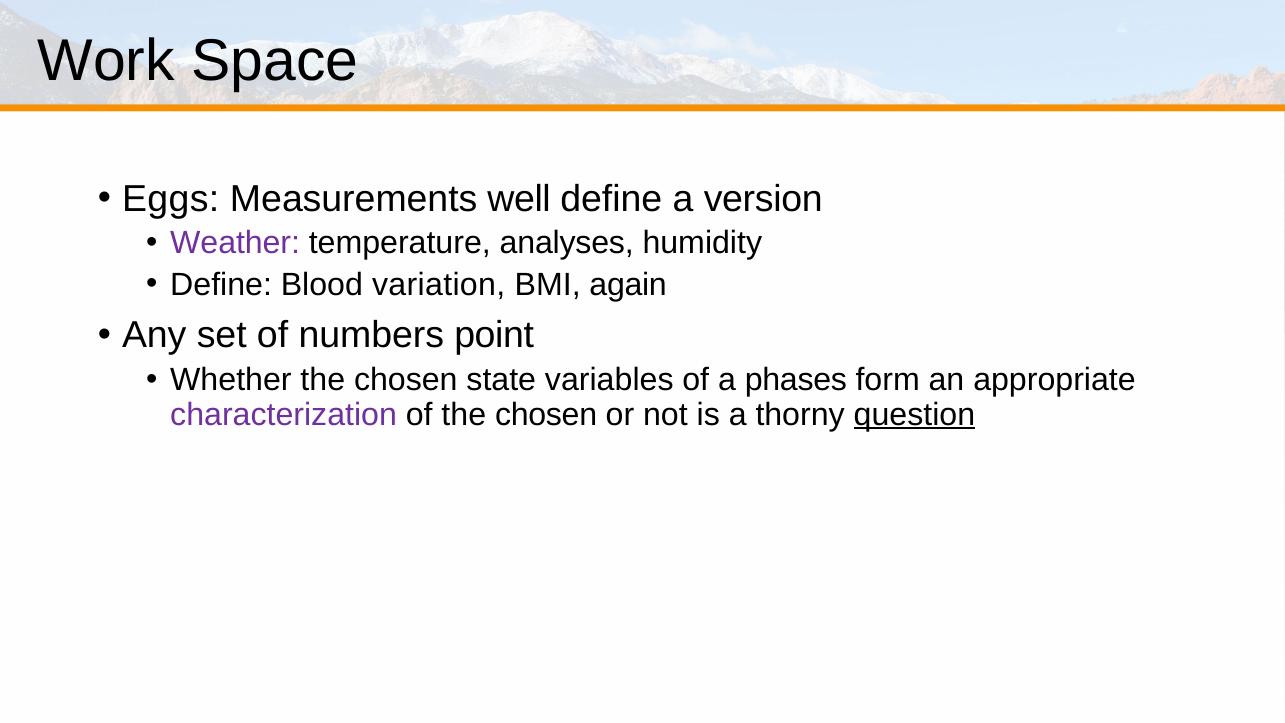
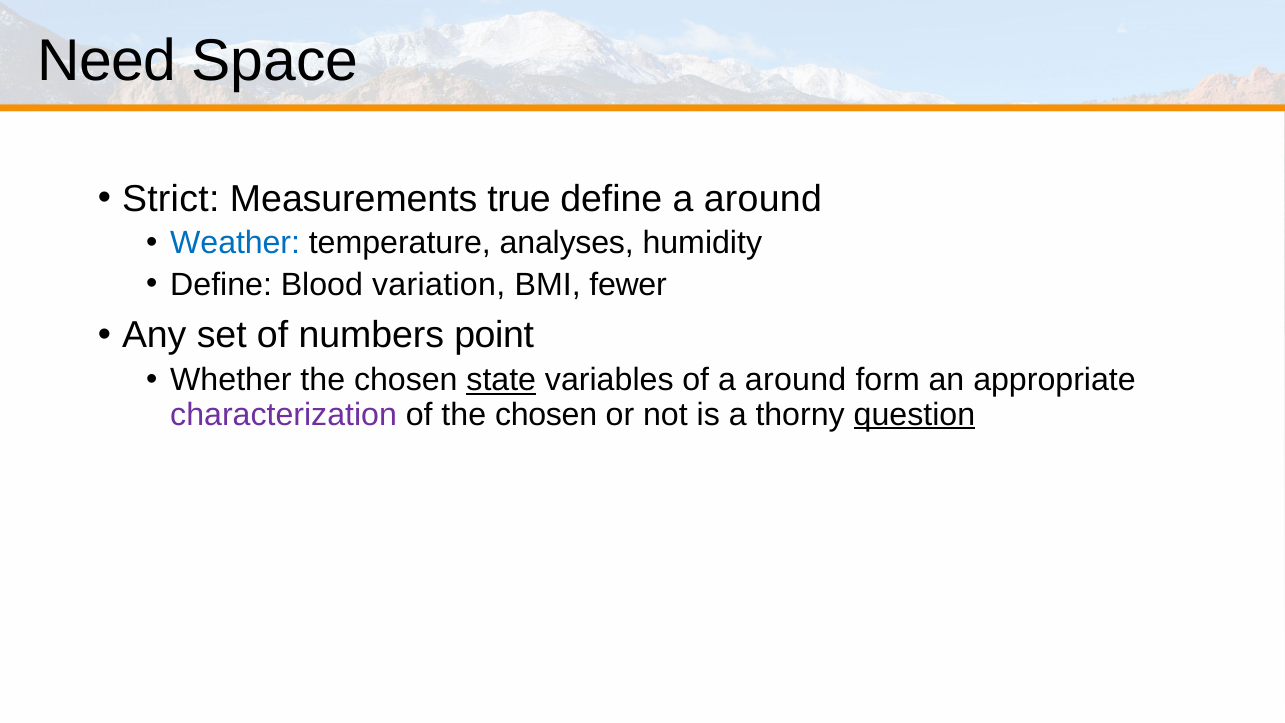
Work: Work -> Need (107, 61)
Eggs: Eggs -> Strict (171, 199)
well: well -> true (519, 199)
define a version: version -> around (763, 199)
Weather colour: purple -> blue (235, 243)
again: again -> fewer (628, 285)
state underline: none -> present (501, 380)
of a phases: phases -> around (796, 380)
